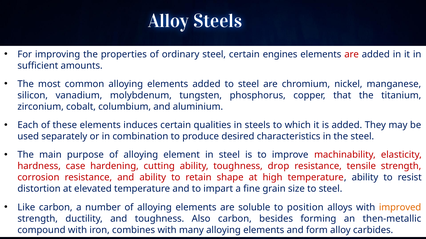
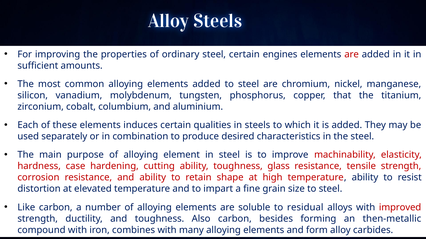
drop: drop -> glass (279, 167)
position: position -> residual (305, 208)
improved colour: orange -> red (400, 208)
